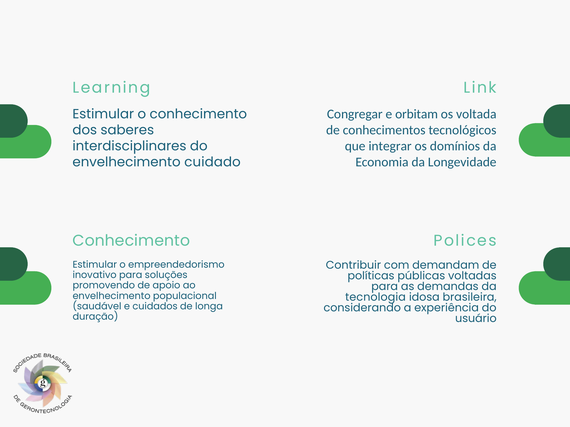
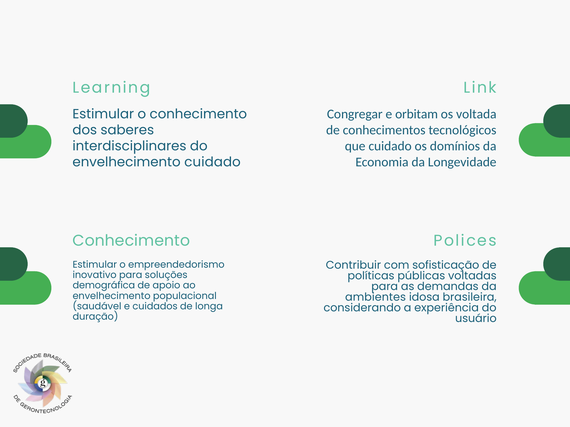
que integrar: integrar -> cuidado (390, 146)
demandam: demandam -> sofisticação (446, 265)
promovendo: promovendo -> demográfica (104, 286)
tecnologia: tecnologia -> ambientes (376, 298)
